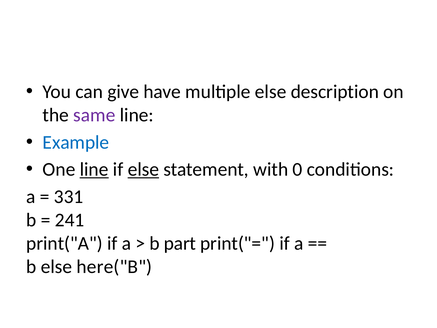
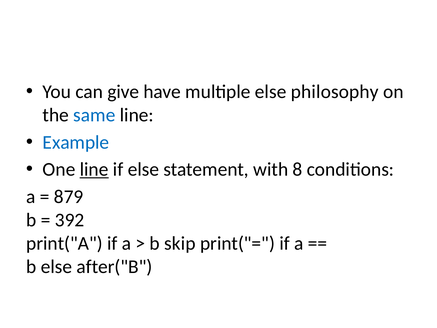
description: description -> philosophy (335, 92)
same colour: purple -> blue (94, 115)
else underline: present -> none (143, 169)
0: 0 -> 8 (298, 169)
331: 331 -> 879 (69, 197)
241: 241 -> 392 (70, 220)
part: part -> skip (180, 243)
here("B: here("B -> after("B (114, 267)
